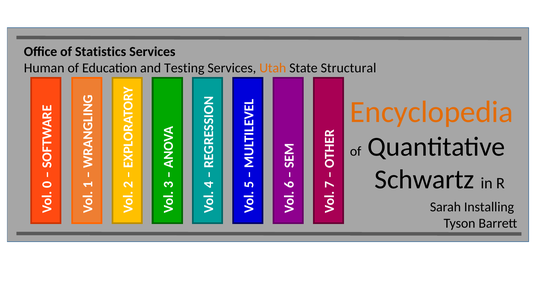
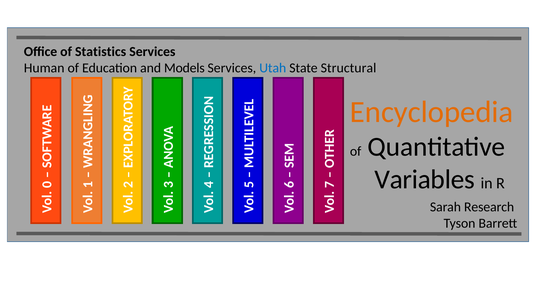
Testing: Testing -> Models (184, 68)
Utah colour: orange -> blue (273, 68)
Schwartz: Schwartz -> Variables (425, 179)
Installing: Installing -> Research (489, 207)
